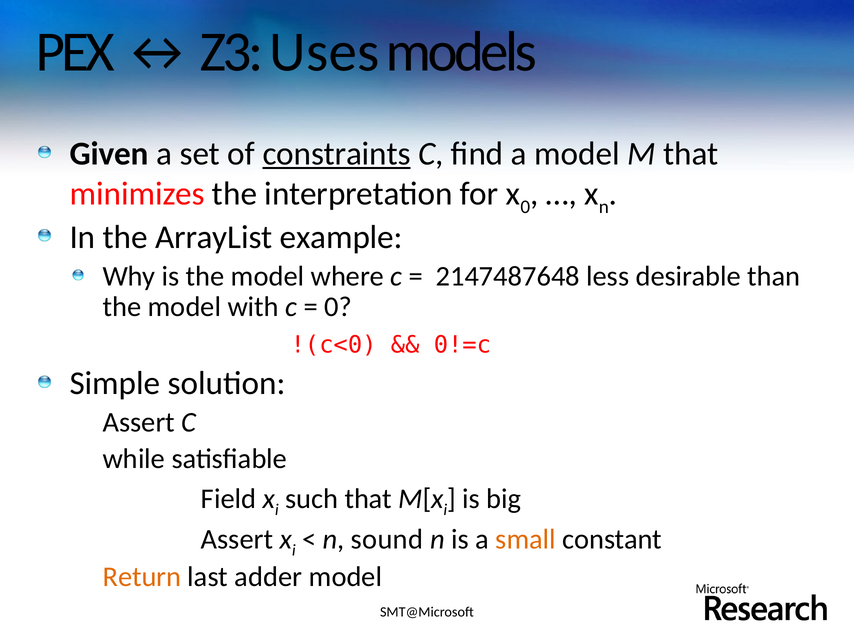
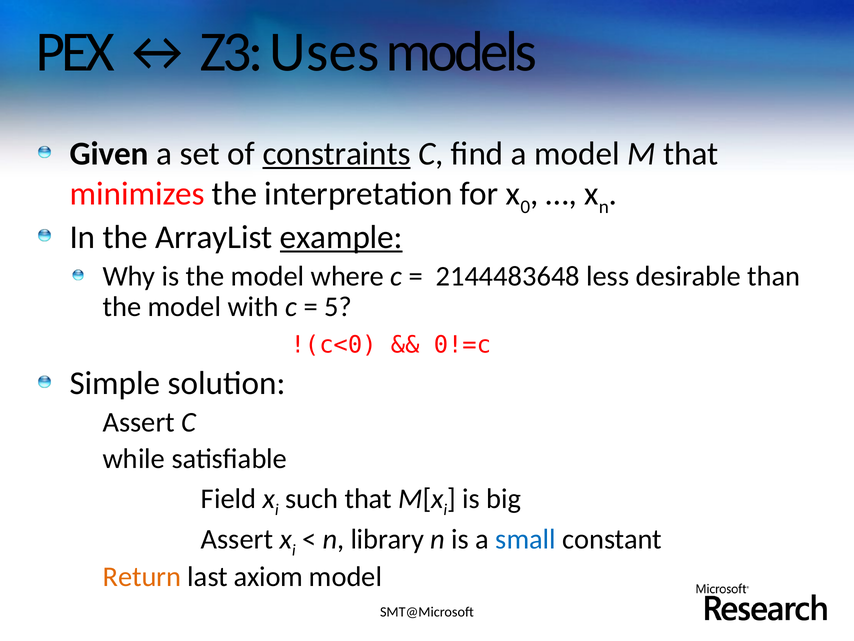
example underline: none -> present (341, 237)
2147487648: 2147487648 -> 2144483648 (508, 276)
0: 0 -> 5 (338, 307)
sound: sound -> library (387, 539)
small colour: orange -> blue (526, 539)
adder: adder -> axiom (268, 576)
